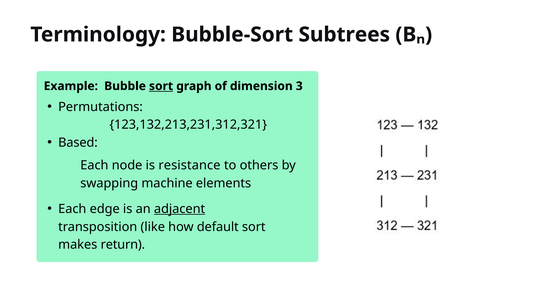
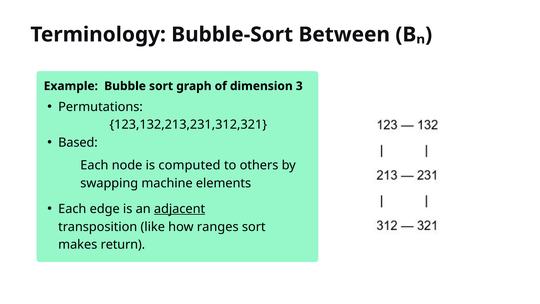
Subtrees: Subtrees -> Between (344, 35)
sort underline: present -> none (161, 86)
resistance: resistance -> computed (189, 165)
default: default -> ranges (218, 227)
